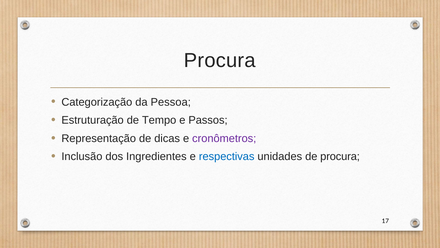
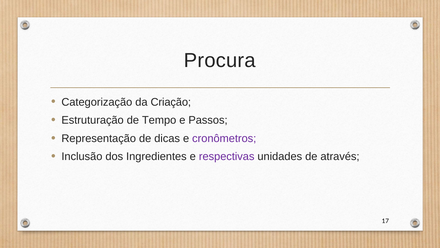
Pessoa: Pessoa -> Criação (171, 102)
respectivas colour: blue -> purple (227, 156)
de procura: procura -> através (340, 156)
